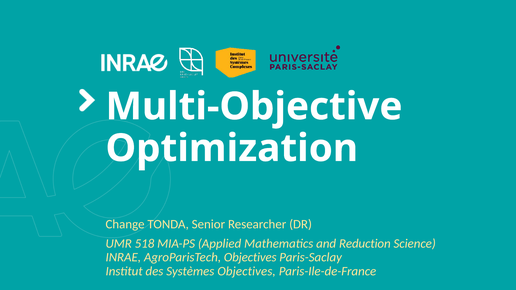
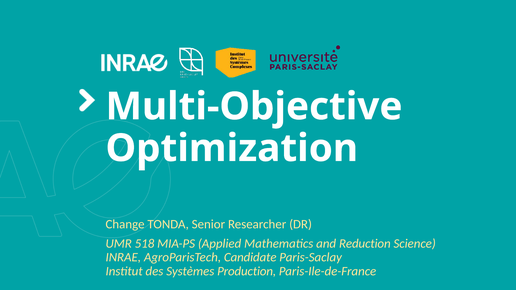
AgroParisTech Objectives: Objectives -> Candidate (250, 258)
Systèmes Objectives: Objectives -> Production (247, 271)
